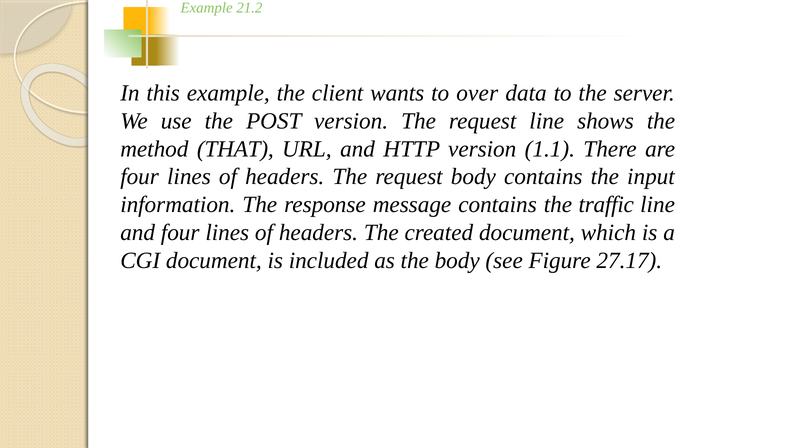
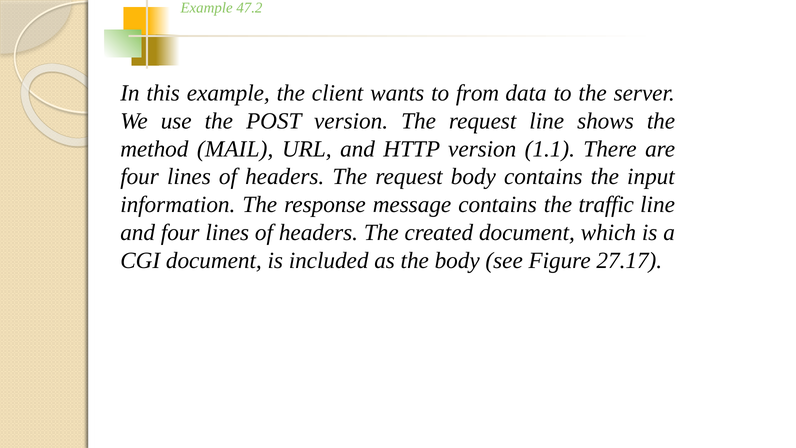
21.2: 21.2 -> 47.2 (249, 8)
over: over -> from (477, 93)
THAT: THAT -> MAIL (235, 149)
